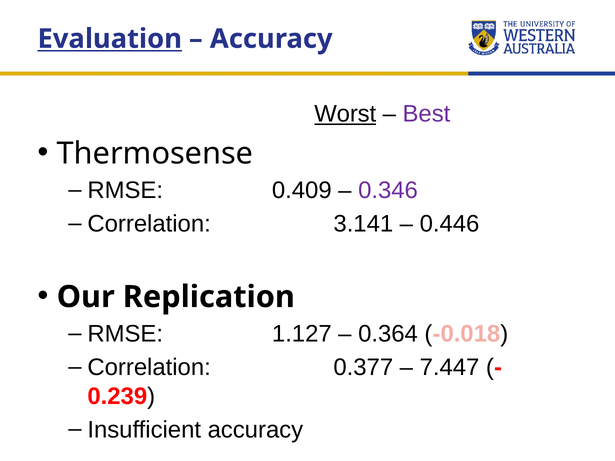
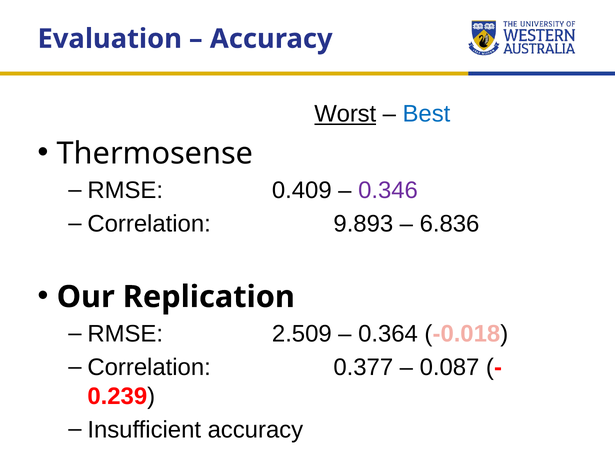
Evaluation underline: present -> none (110, 39)
Best colour: purple -> blue (426, 114)
3.141: 3.141 -> 9.893 (363, 224)
0.446: 0.446 -> 6.836 (450, 224)
1.127: 1.127 -> 2.509 (302, 334)
7.447: 7.447 -> 0.087 (450, 368)
